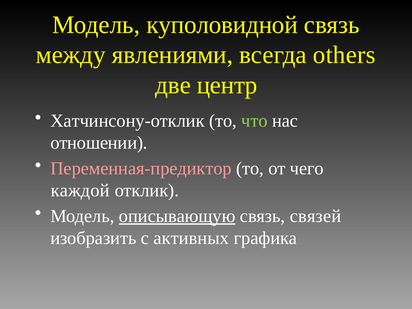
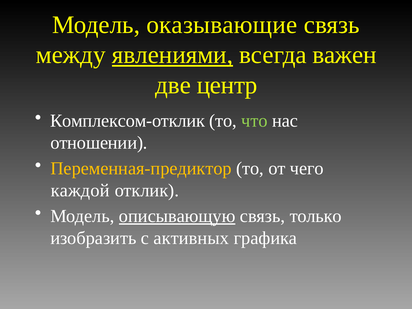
куполовидной: куполовидной -> оказывающие (222, 25)
явлениями underline: none -> present (172, 55)
others: others -> важен (344, 55)
Хатчинсону-отклик: Хатчинсону-отклик -> Комплексом-отклик (128, 121)
Переменная-предиктор colour: pink -> yellow (141, 168)
связей: связей -> только (316, 216)
